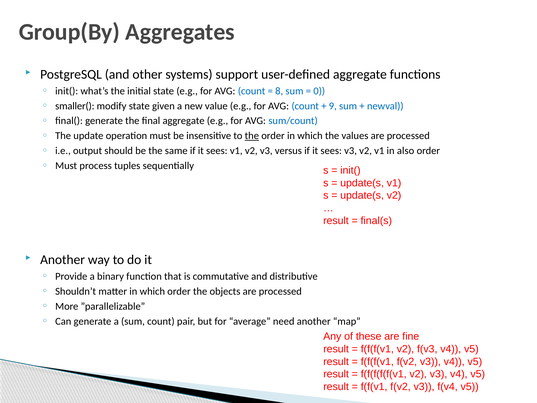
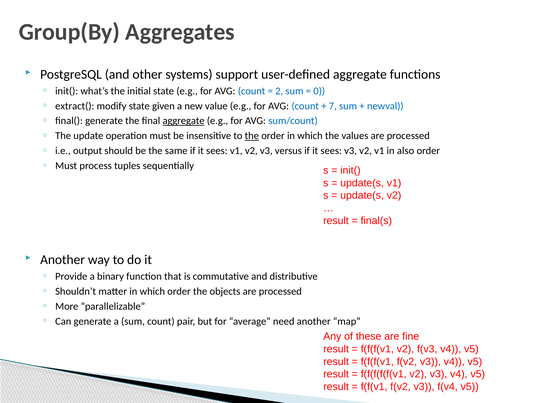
8: 8 -> 2 (279, 91)
smaller(: smaller( -> extract( (75, 106)
9: 9 -> 7 (333, 106)
aggregate underline: none -> present (184, 121)
